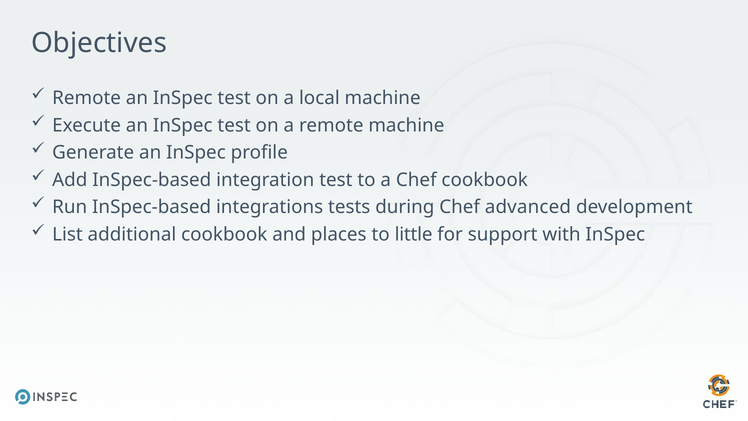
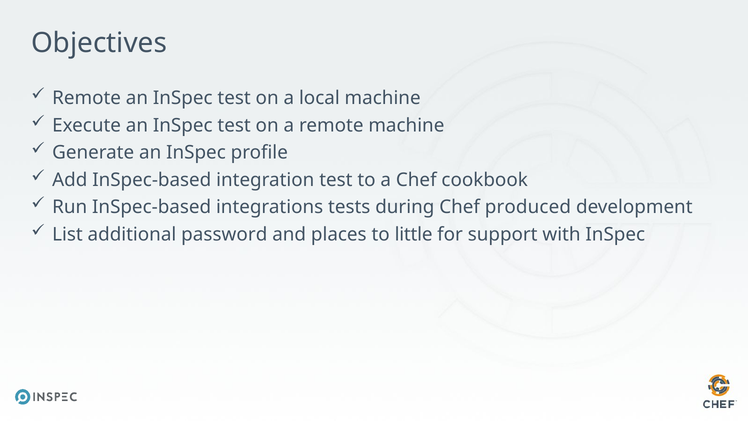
advanced: advanced -> produced (528, 207)
additional cookbook: cookbook -> password (224, 234)
